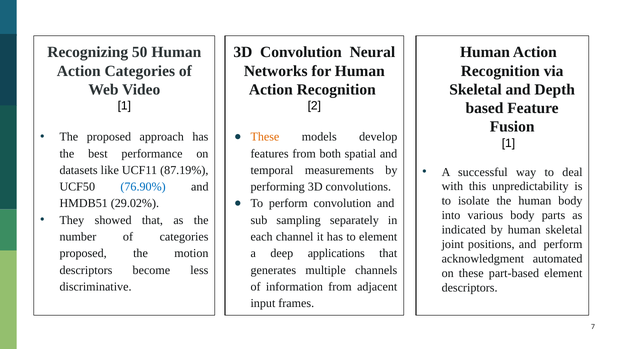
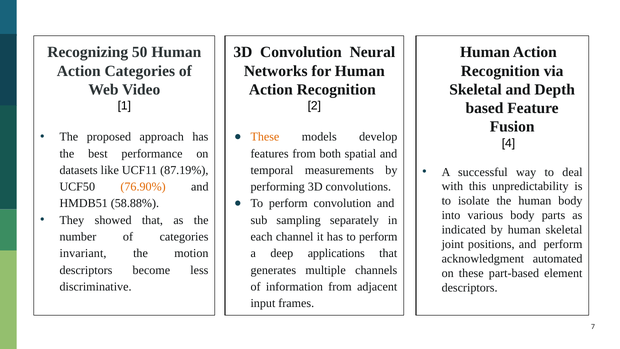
1: 1 -> 4 (508, 143)
76.90% colour: blue -> orange (143, 187)
29.02%: 29.02% -> 58.88% (135, 203)
has to element: element -> perform (378, 237)
proposed: proposed -> invariant (83, 253)
